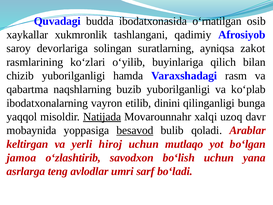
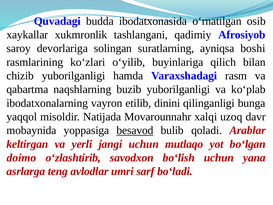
zakot: zakot -> boshi (253, 48)
Natijada underline: present -> none (102, 117)
hiroj: hiroj -> jangi (110, 144)
jamoa: jamoa -> doimo (21, 158)
